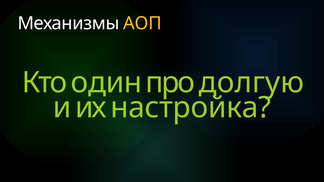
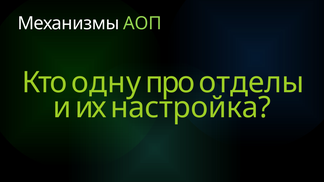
АОП colour: yellow -> light green (142, 23)
один: один -> одну (106, 83)
долгую: долгую -> отделы (251, 83)
